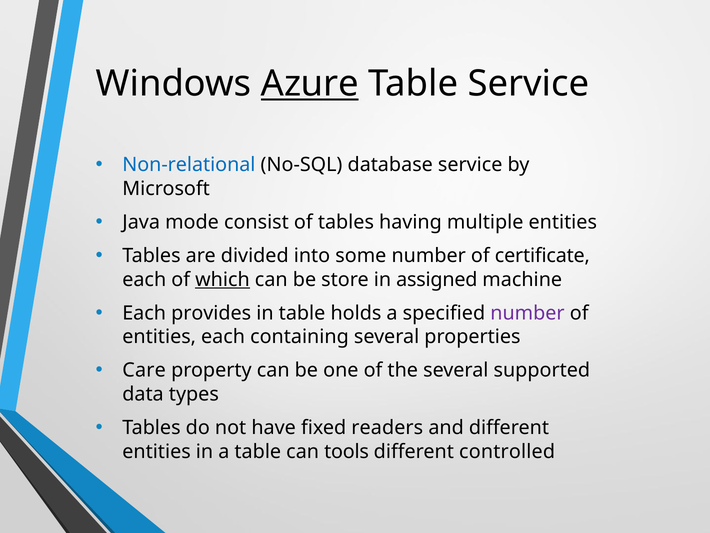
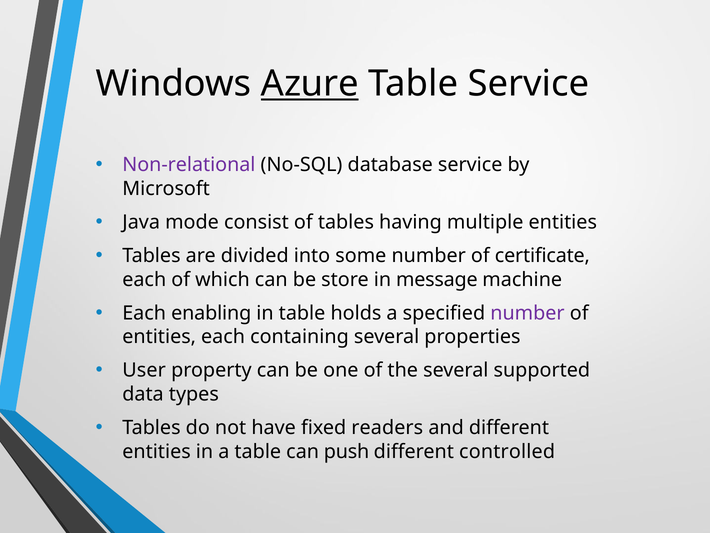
Non-relational colour: blue -> purple (189, 165)
which underline: present -> none (222, 279)
assigned: assigned -> message (437, 279)
provides: provides -> enabling (211, 313)
Care: Care -> User (144, 370)
tools: tools -> push (347, 451)
